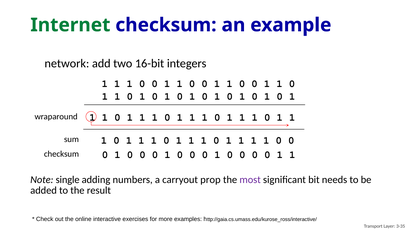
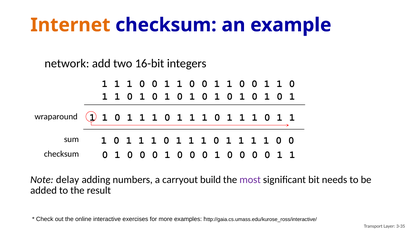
Internet colour: green -> orange (70, 25)
single: single -> delay (68, 180)
prop: prop -> build (211, 180)
